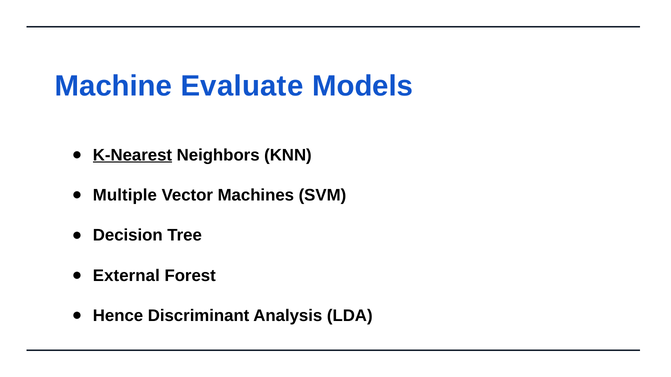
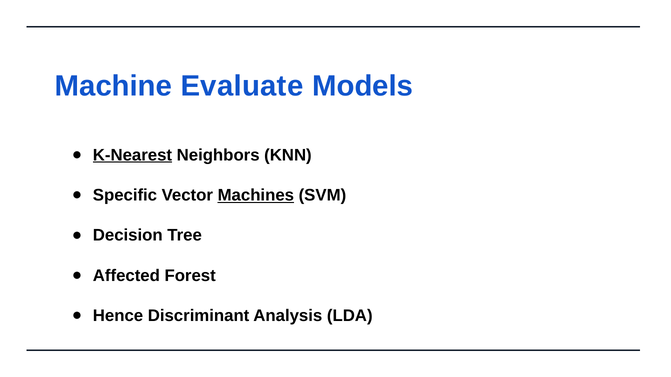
Multiple: Multiple -> Specific (125, 195)
Machines underline: none -> present (256, 195)
External: External -> Affected (126, 276)
